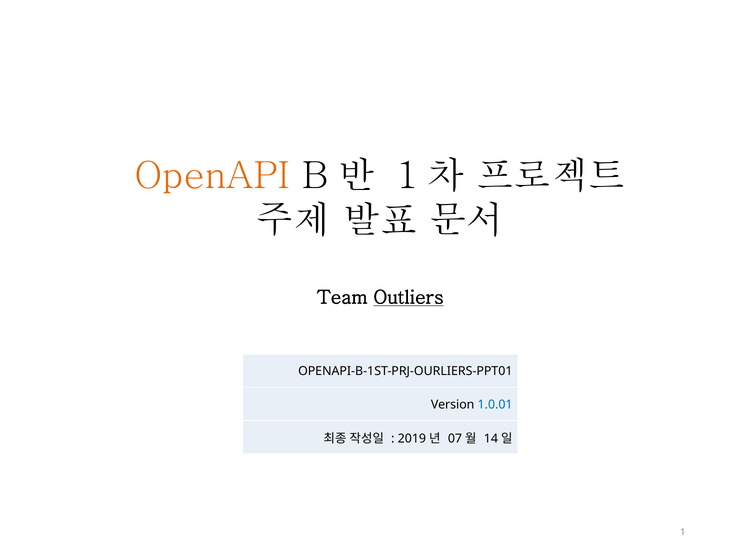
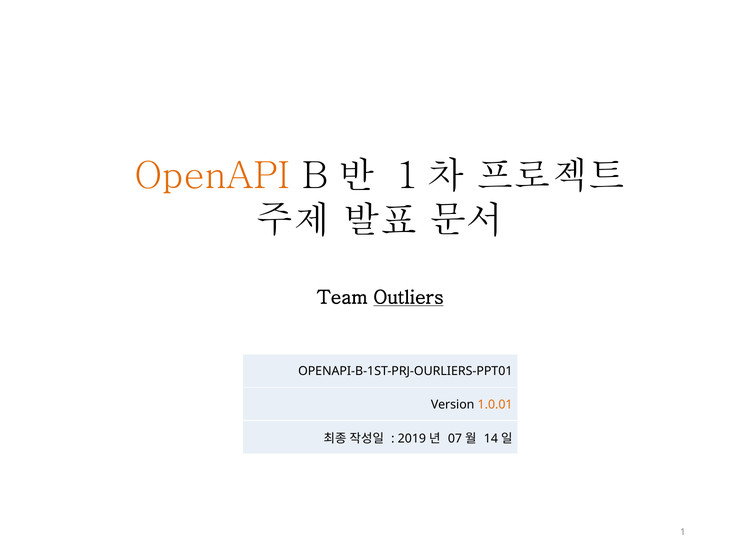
1.0.01 colour: blue -> orange (495, 405)
